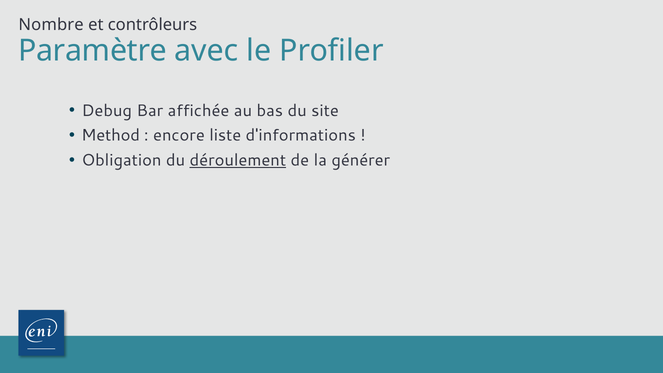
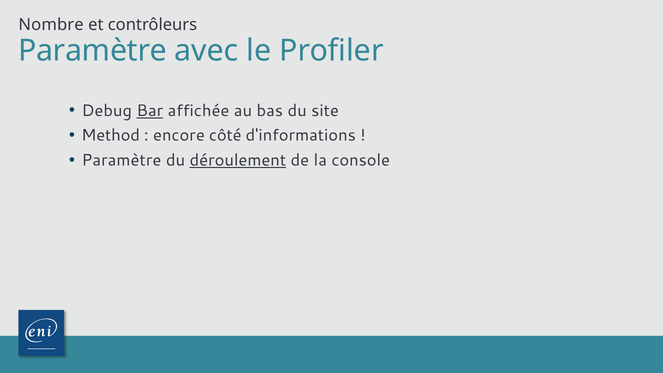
Bar underline: none -> present (150, 111)
liste: liste -> côté (225, 135)
Obligation: Obligation -> Paramètre (121, 160)
générer: générer -> console (361, 160)
